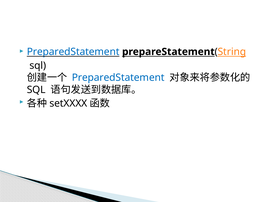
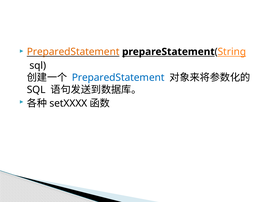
PreparedStatement colour: blue -> orange (73, 52)
